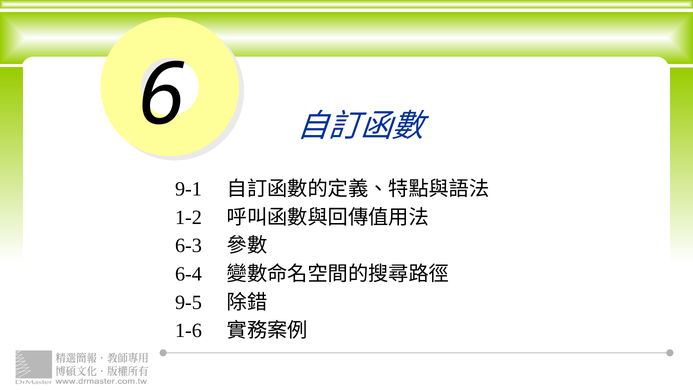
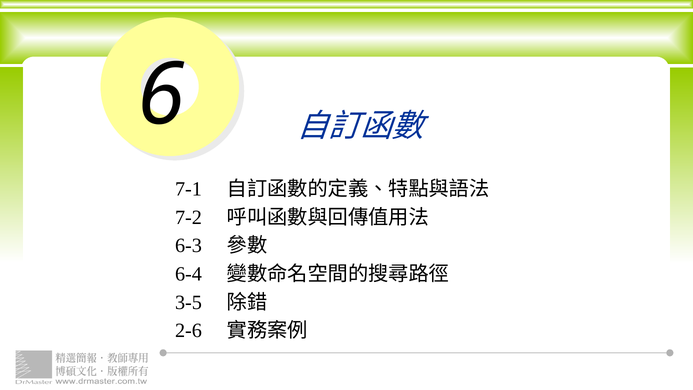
9-1: 9-1 -> 7-1 (188, 189)
1-2: 1-2 -> 7-2 (188, 217)
9-5: 9-5 -> 3-5 (188, 302)
1-6: 1-6 -> 2-6 (188, 331)
